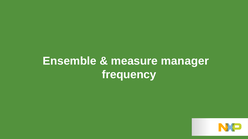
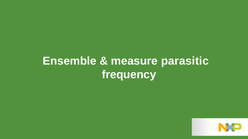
manager: manager -> parasitic (185, 61)
